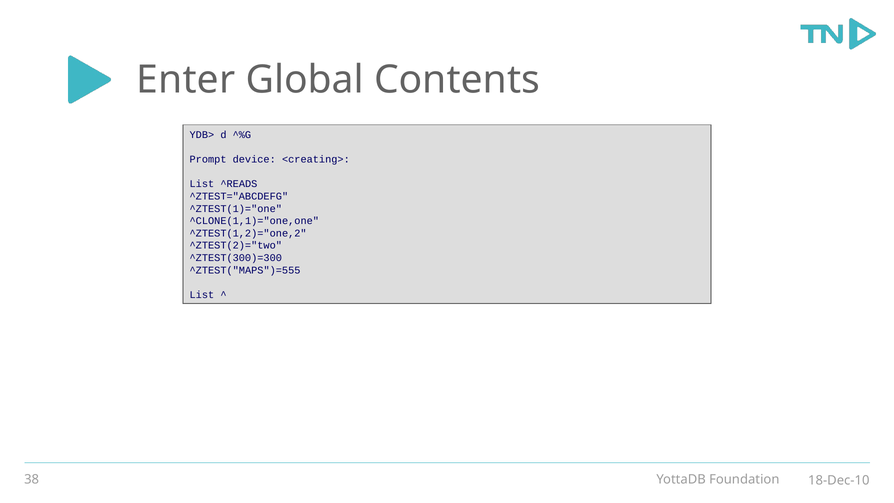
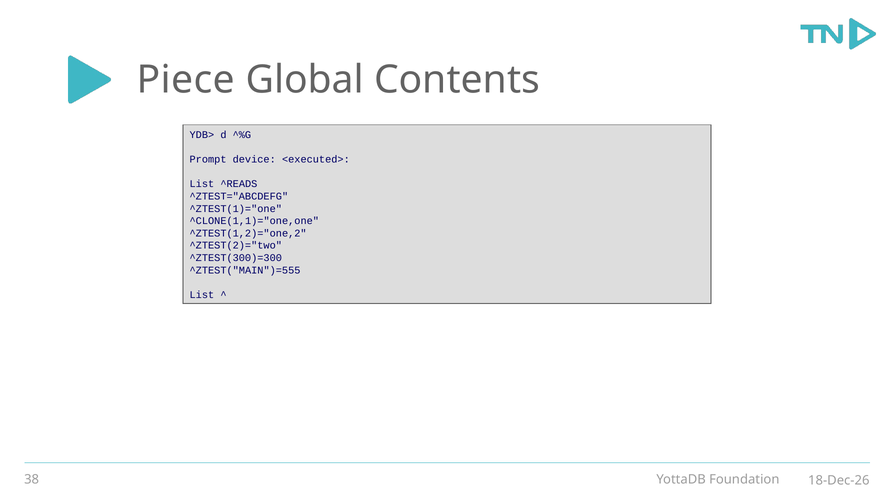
Enter: Enter -> Piece (186, 80)
<creating>: <creating> -> <executed> (316, 159)
^ZTEST("MAPS")=555: ^ZTEST("MAPS")=555 -> ^ZTEST("MAIN")=555 (245, 270)
18-Dec-10: 18-Dec-10 -> 18-Dec-26 (839, 480)
